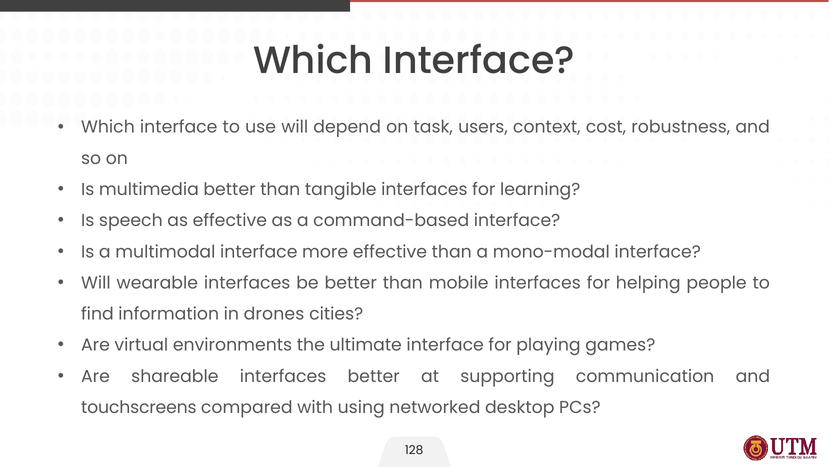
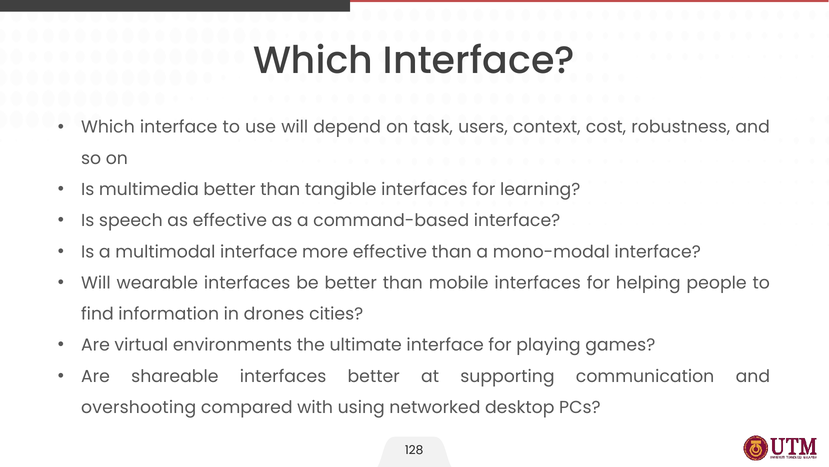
touchscreens: touchscreens -> overshooting (139, 407)
